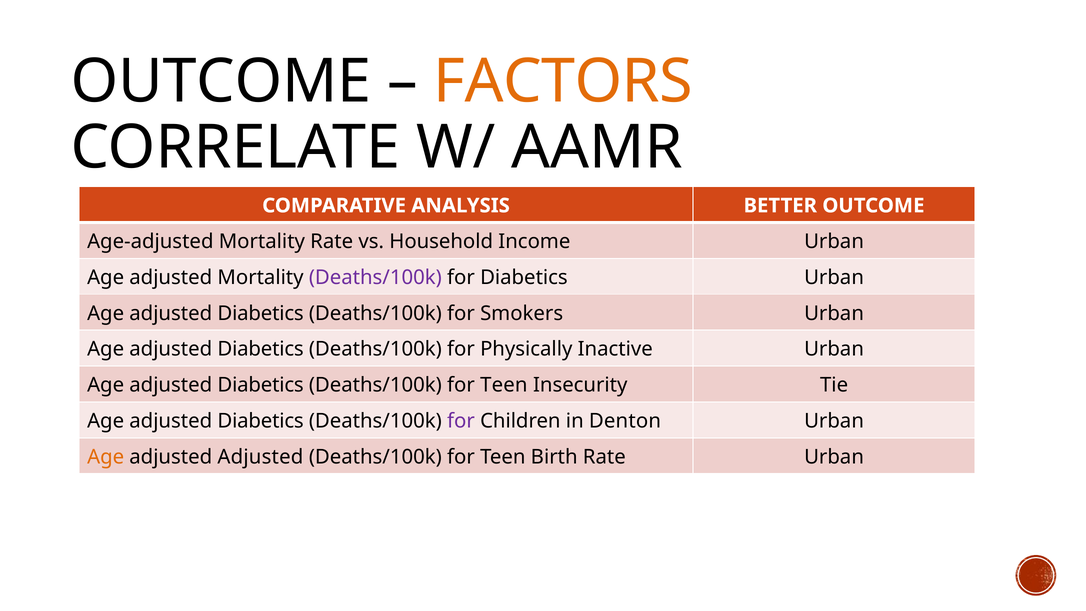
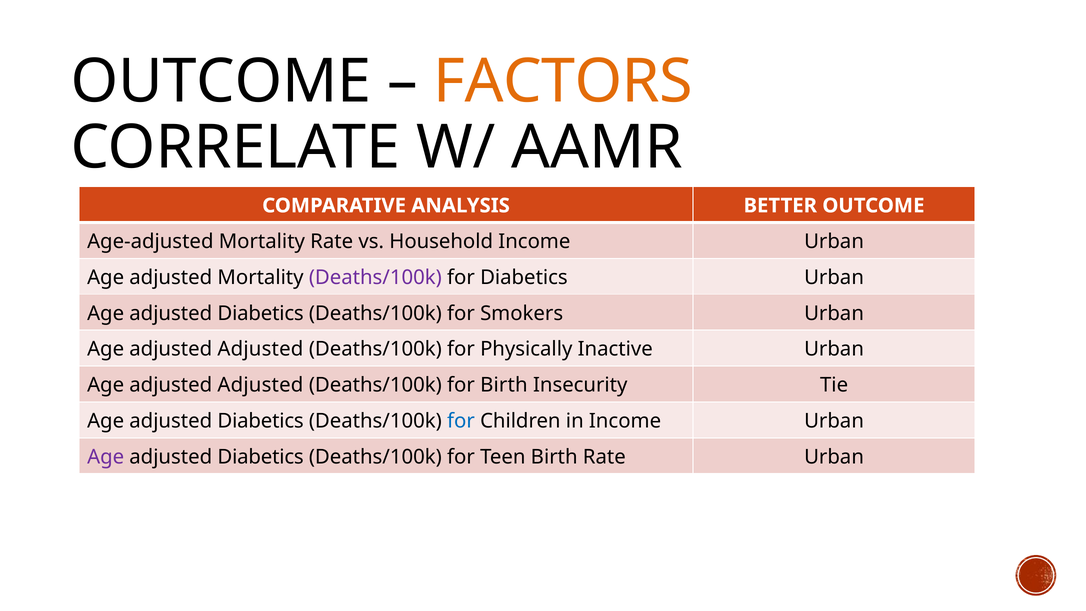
Diabetics: Diabetics -> Adjusted (260, 349)
Diabetics: Diabetics -> Adjusted (260, 385)
Teen: Teen -> Birth (504, 385)
for colour: purple -> blue (461, 421)
in Denton: Denton -> Income (625, 421)
Age colour: orange -> purple (106, 457)
Adjusted: Adjusted -> Diabetics (261, 457)
